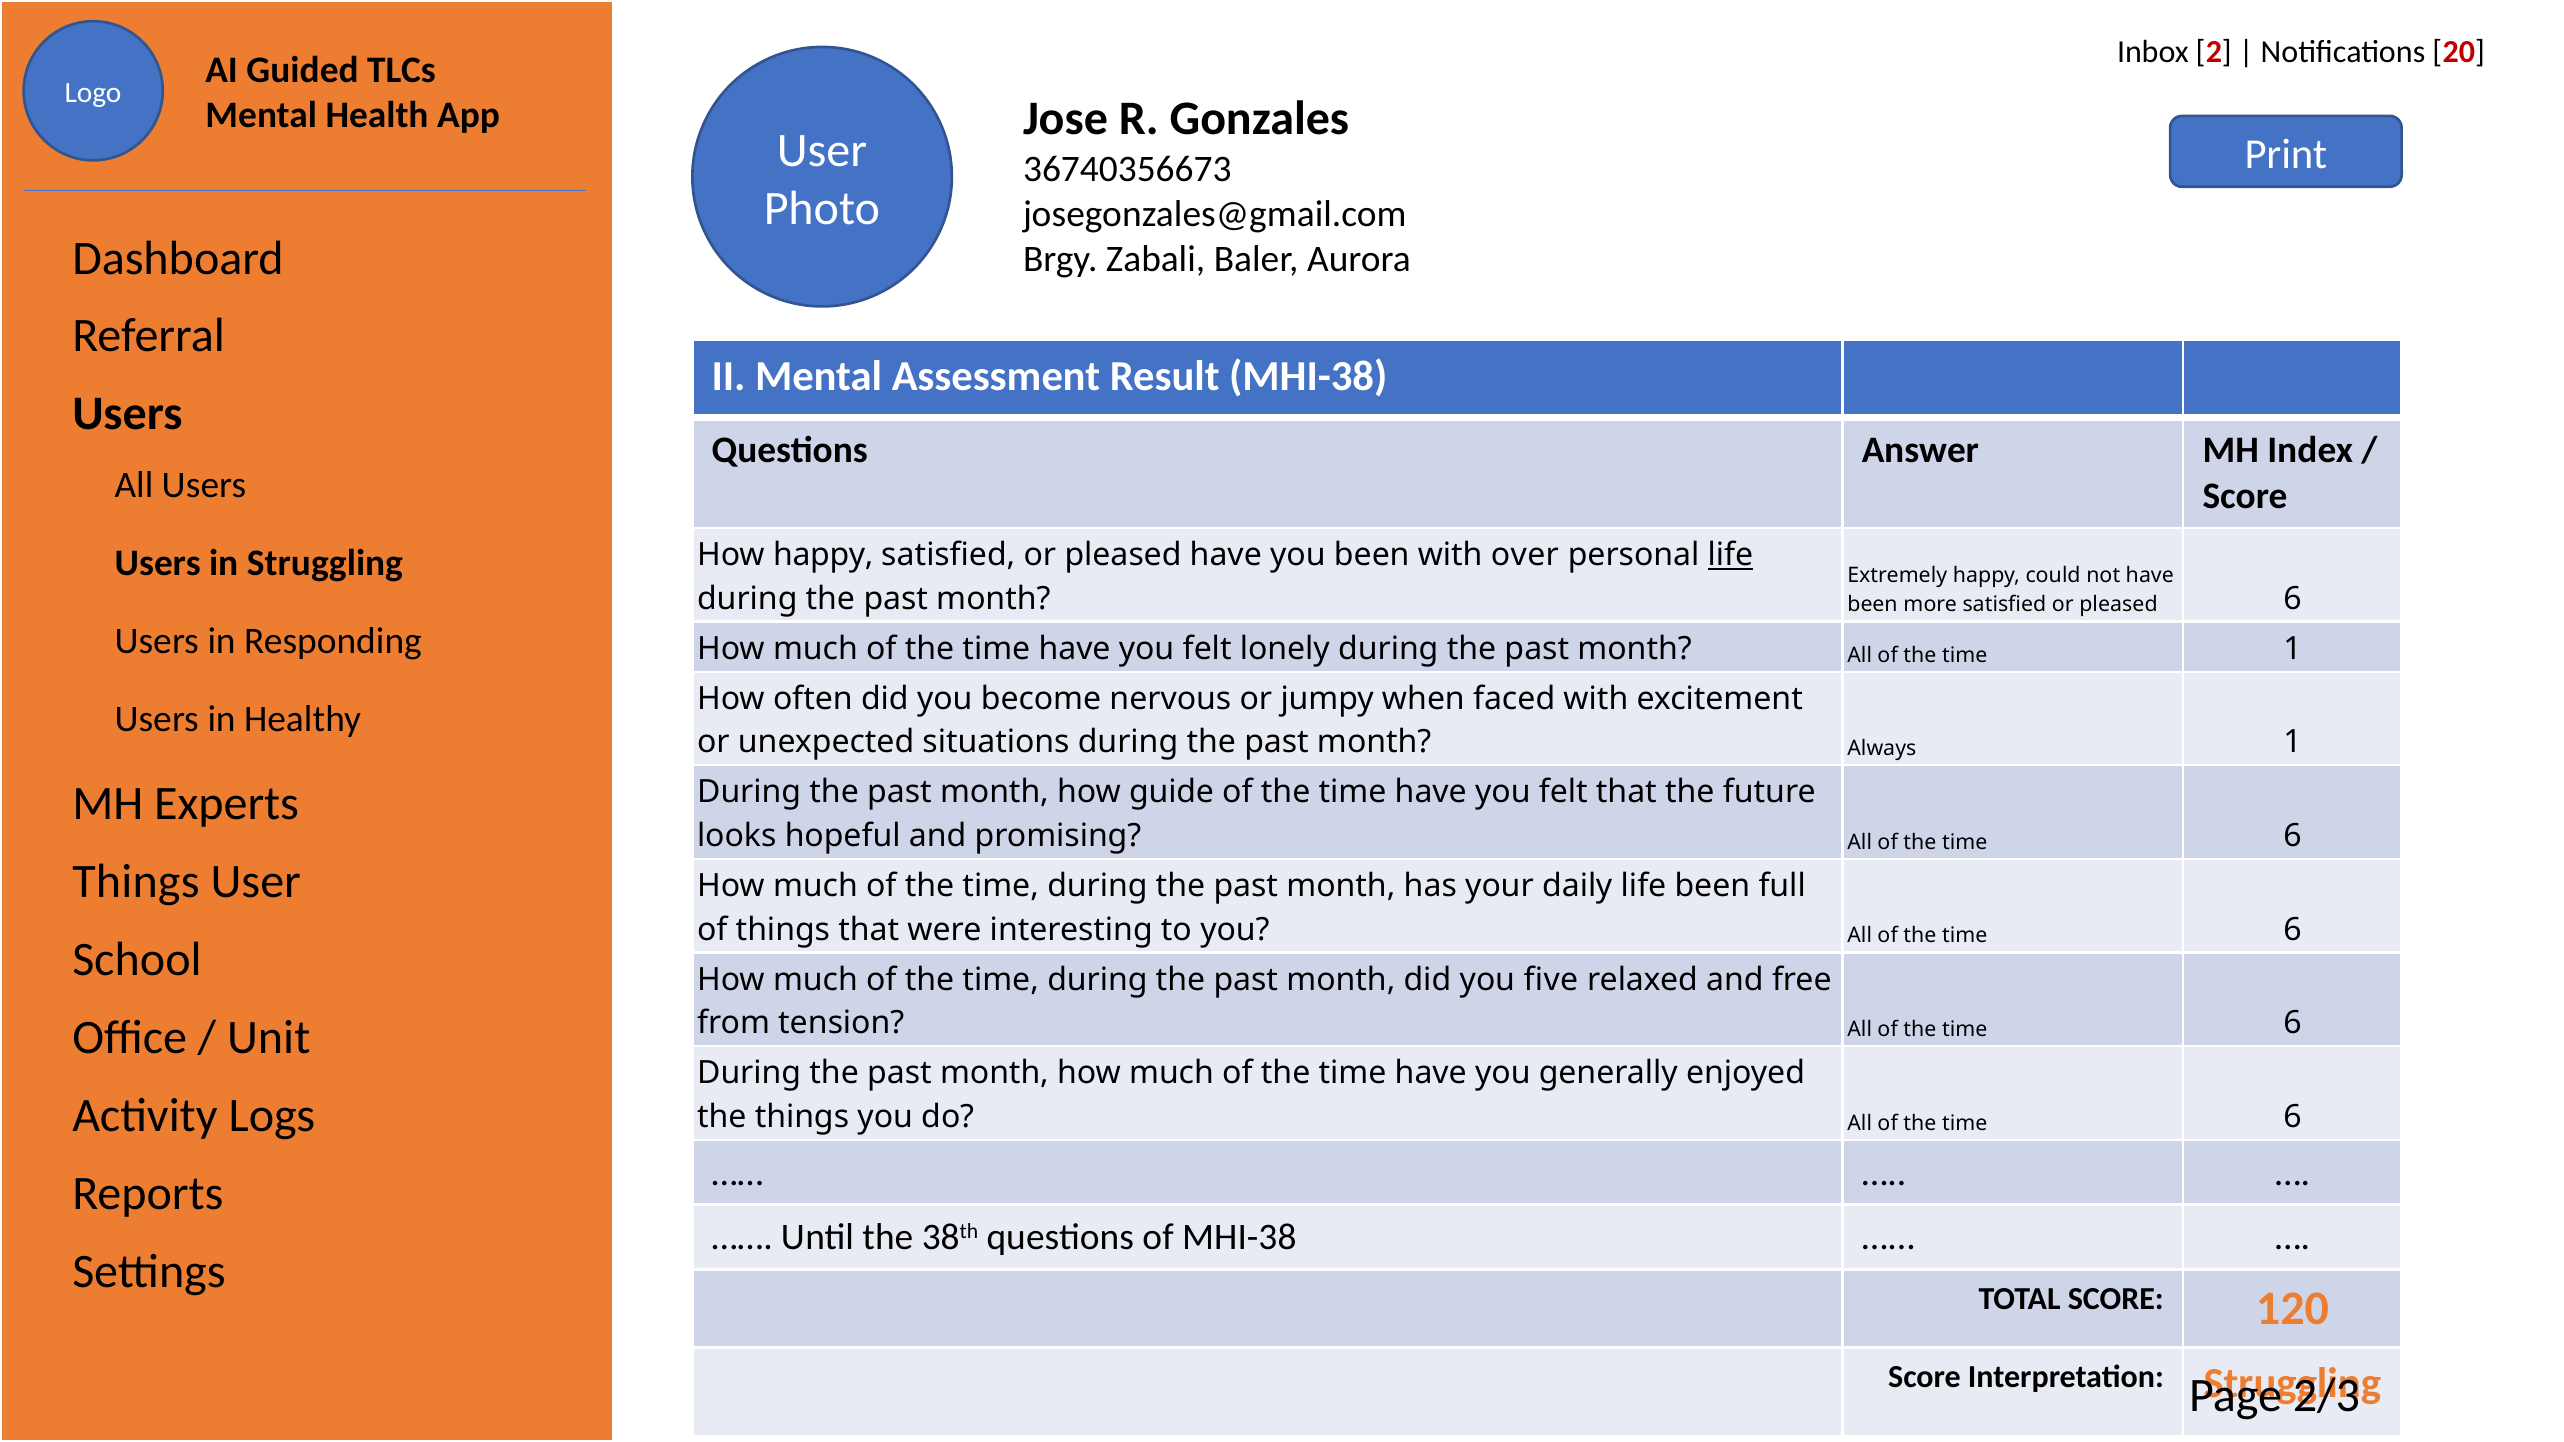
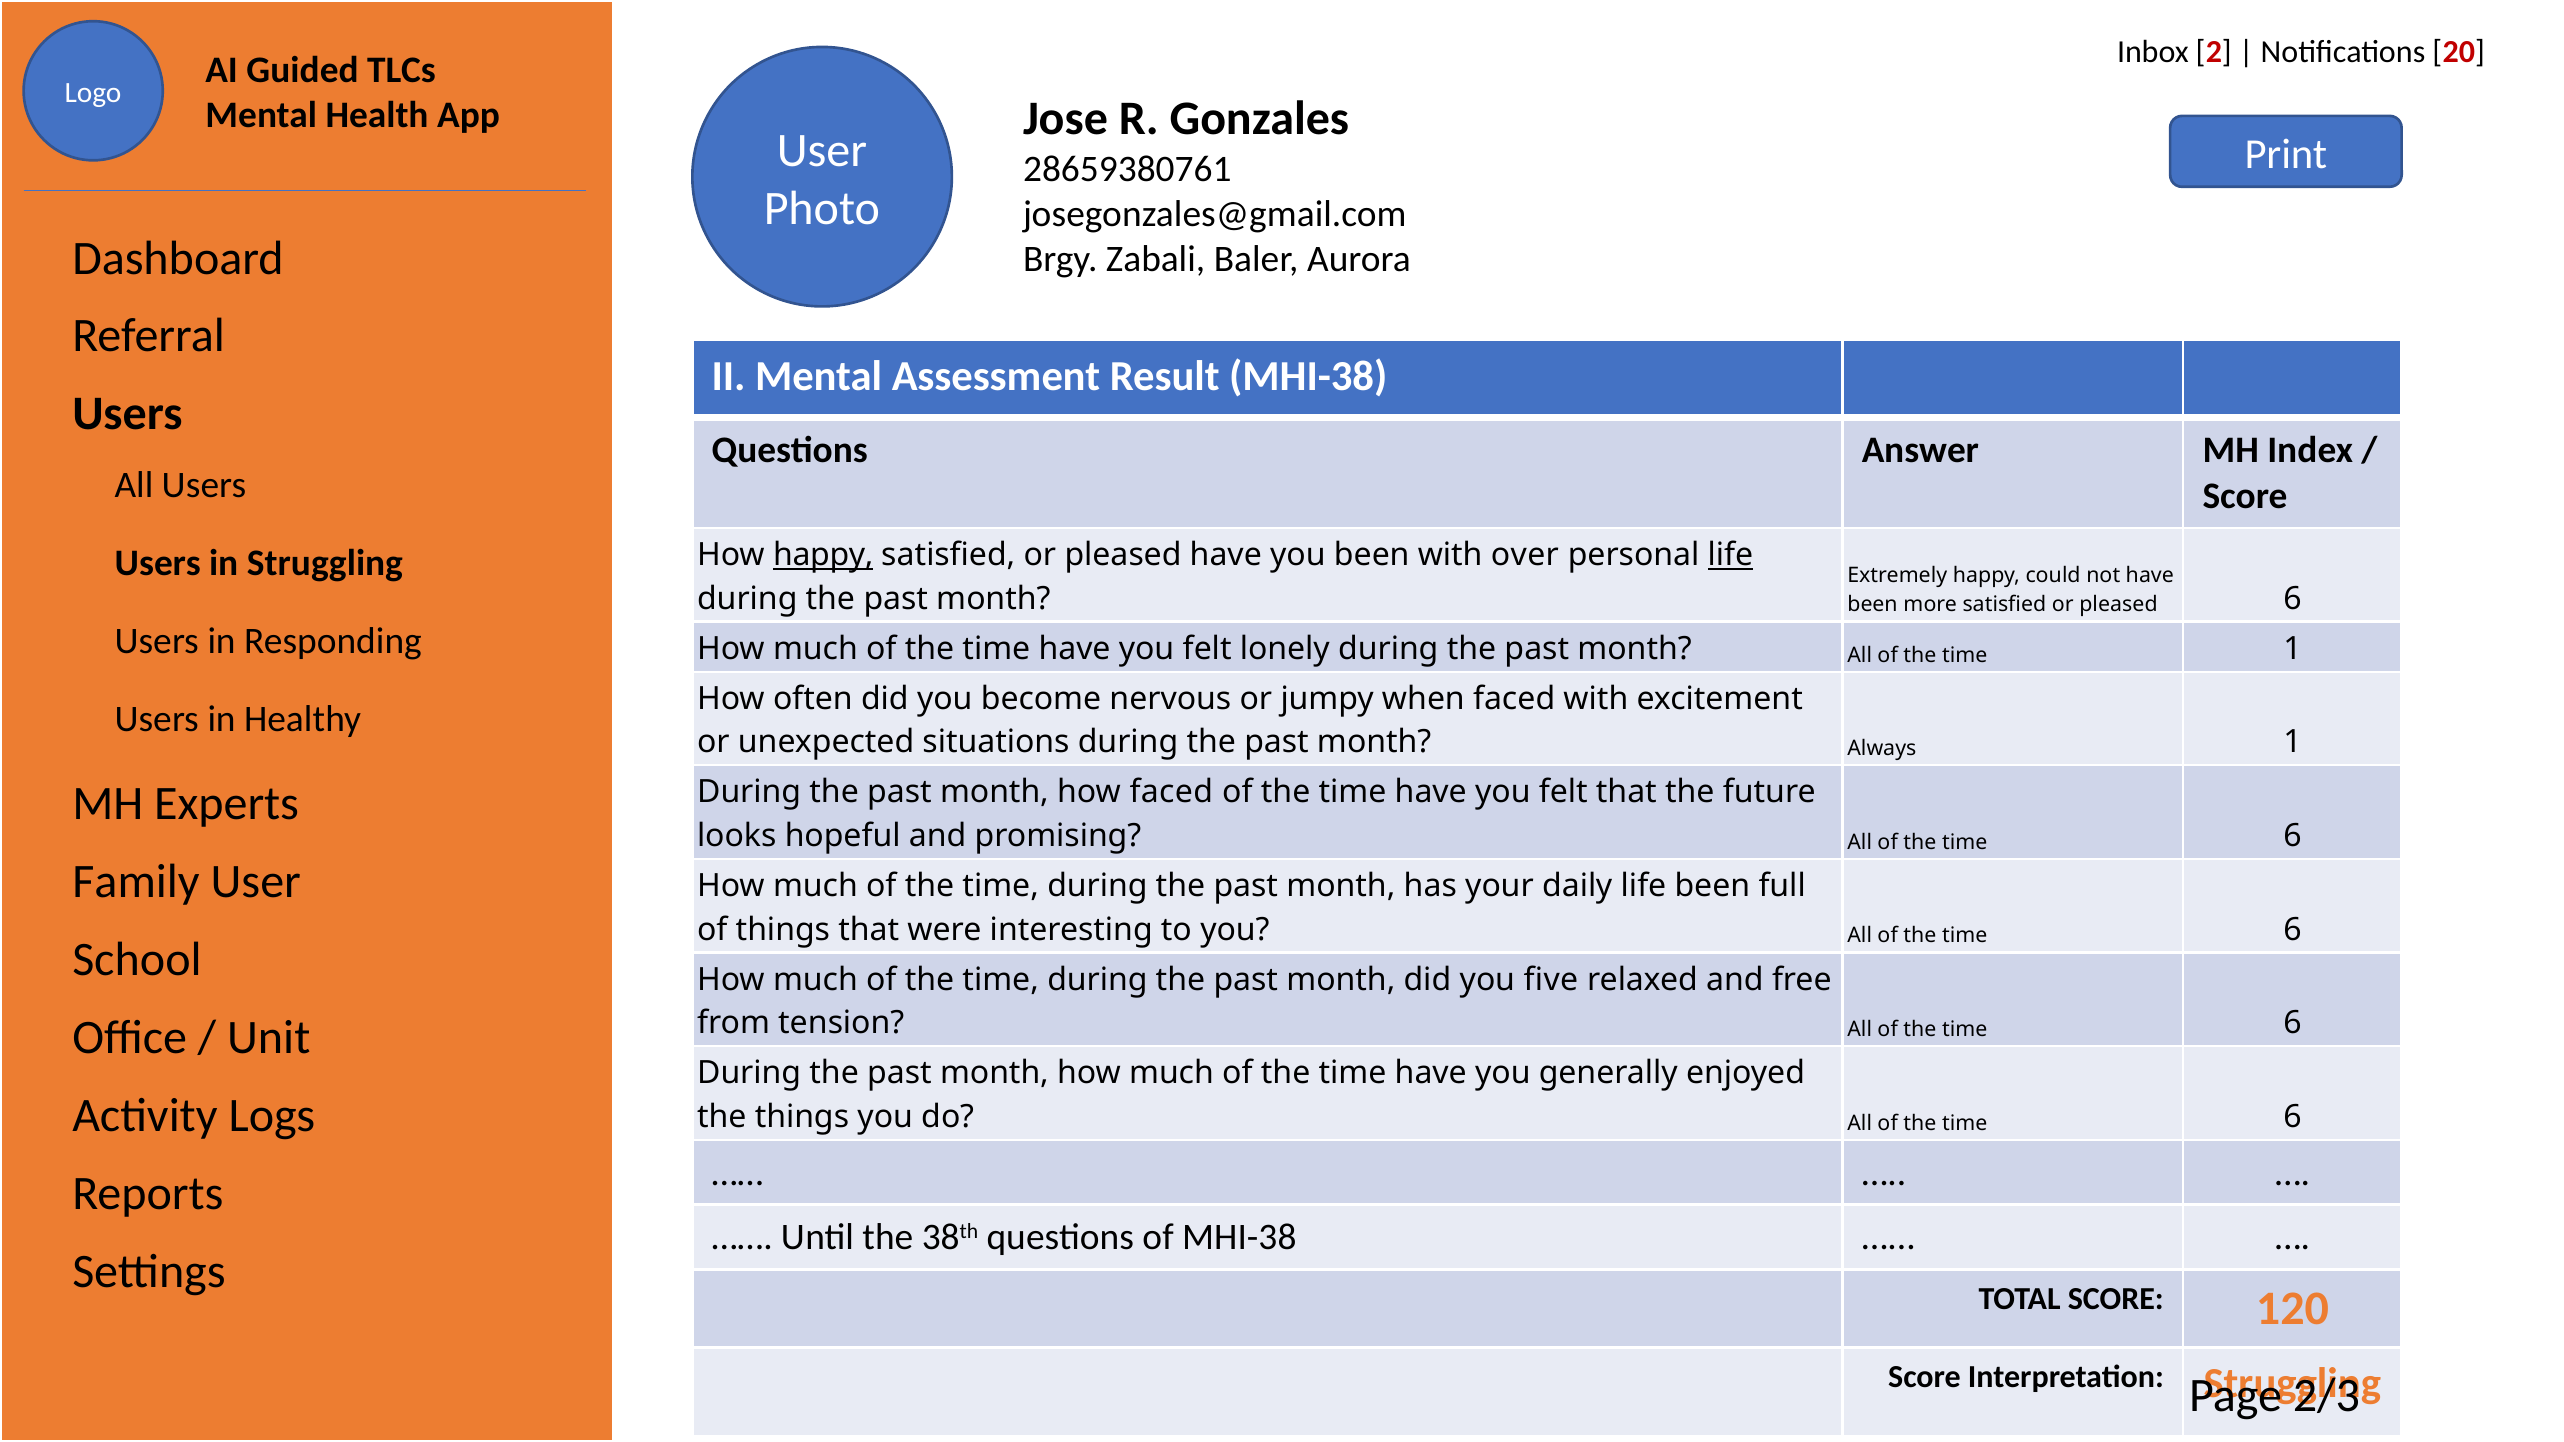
36740356673: 36740356673 -> 28659380761 (1127, 170)
happy underline: none -> present (823, 555)
how guide: guide -> faced (1171, 792)
Things: Things -> Family (136, 882)
